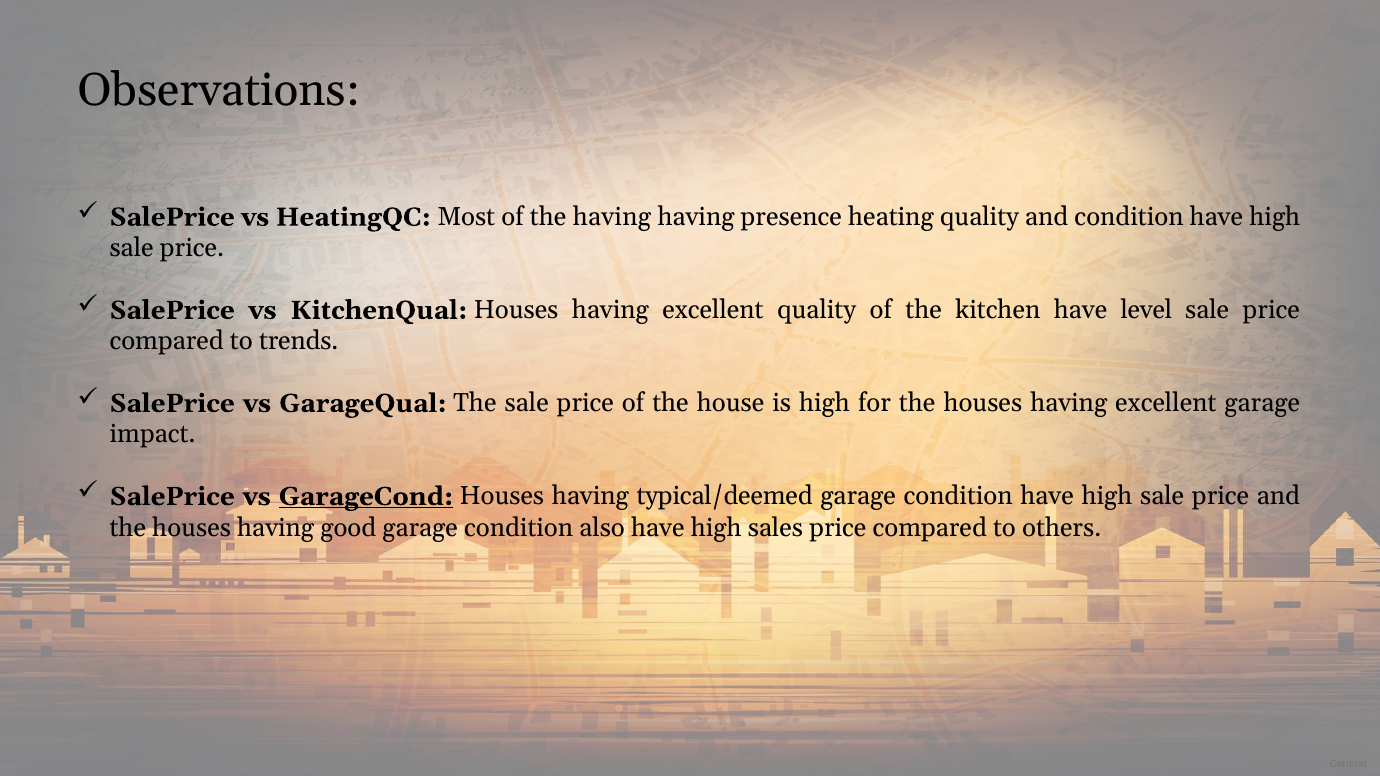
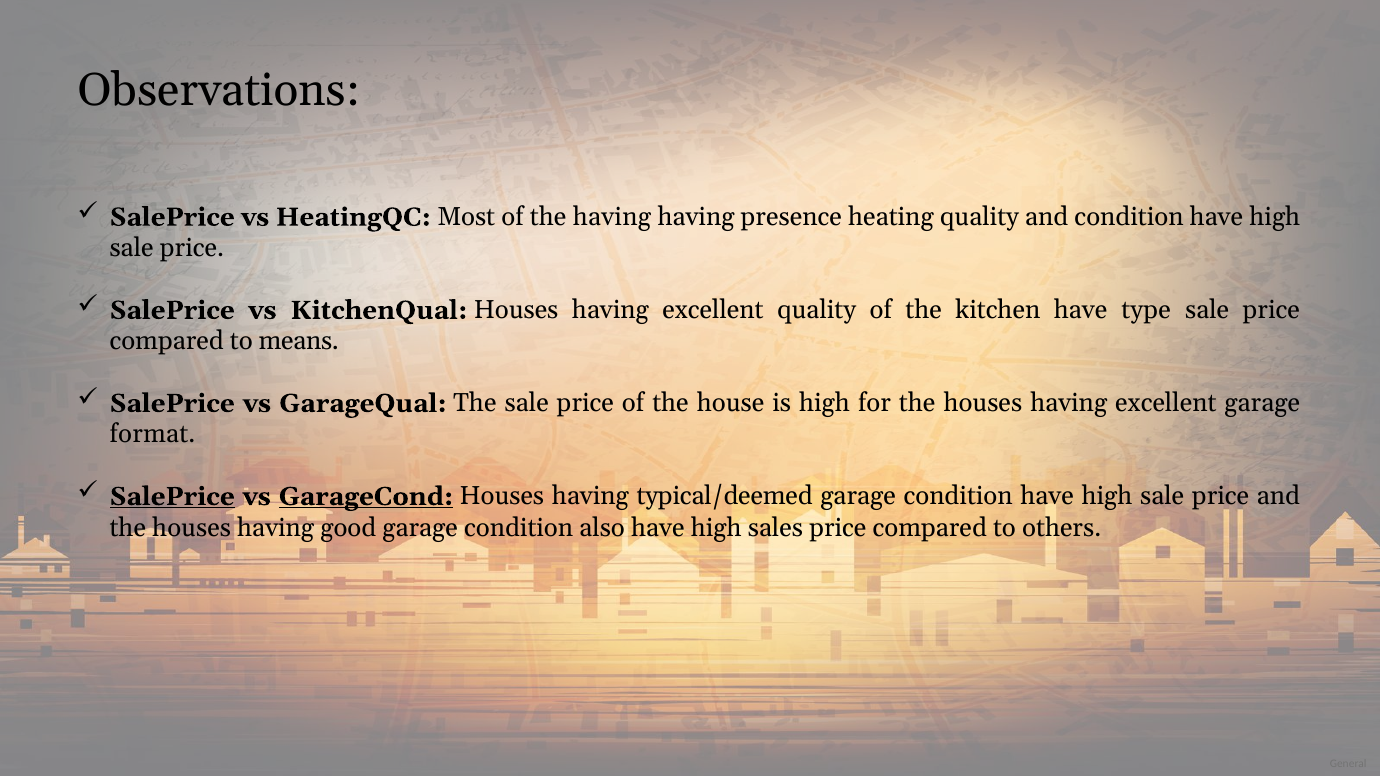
level: level -> type (1146, 310)
trends: trends -> means (299, 341)
impact: impact -> format (152, 435)
SalePrice underline: none -> present (172, 497)
